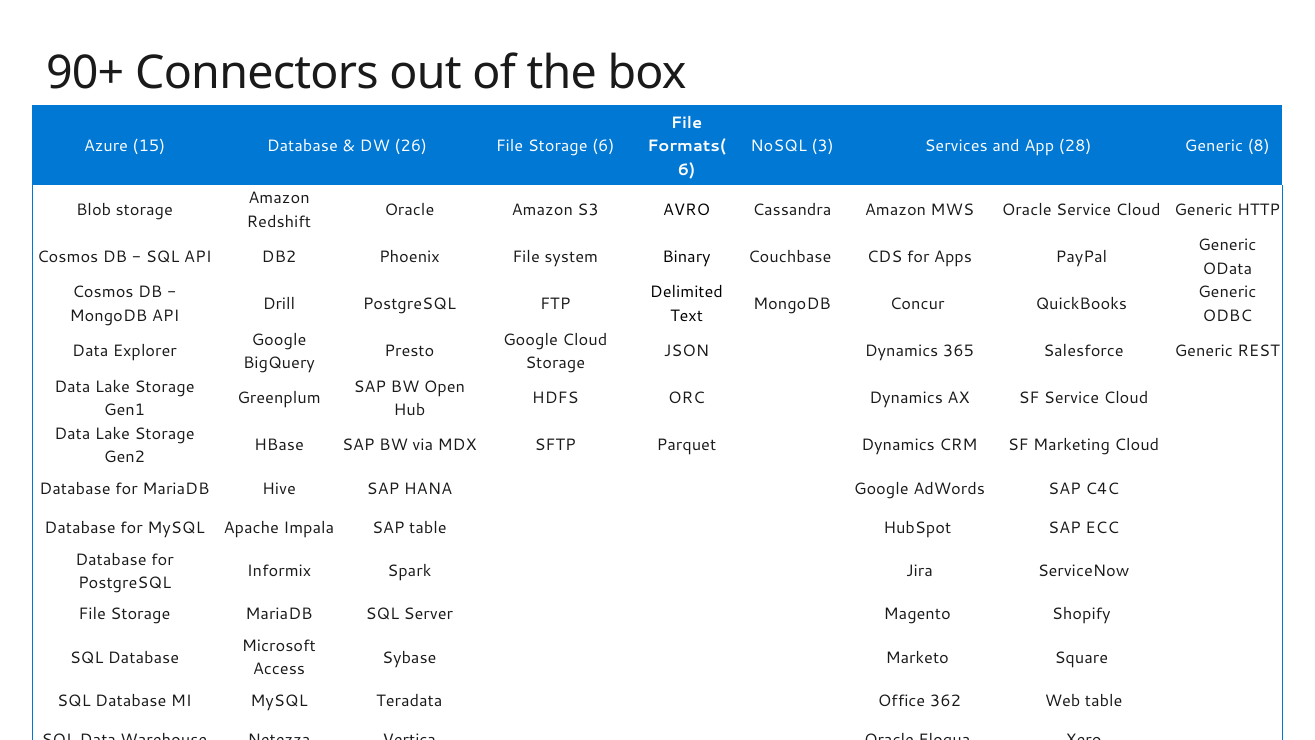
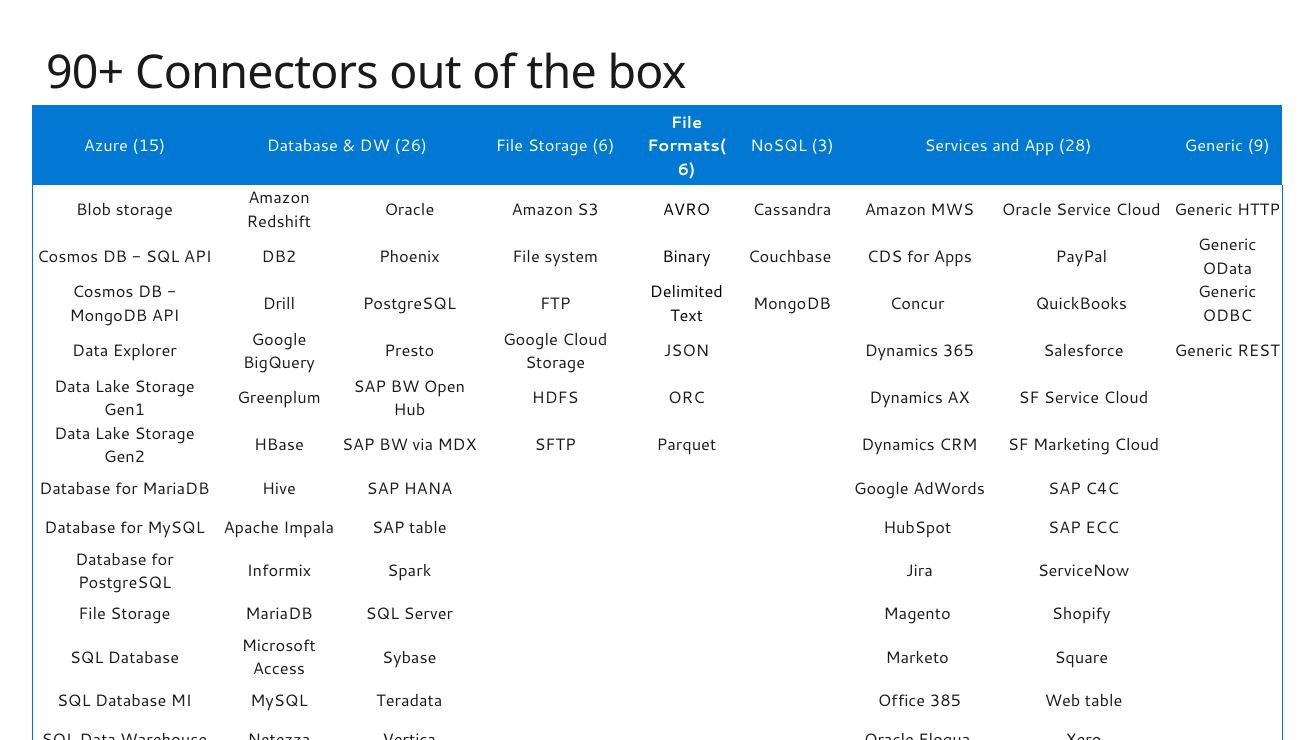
8: 8 -> 9 (1259, 146)
362: 362 -> 385 (946, 701)
